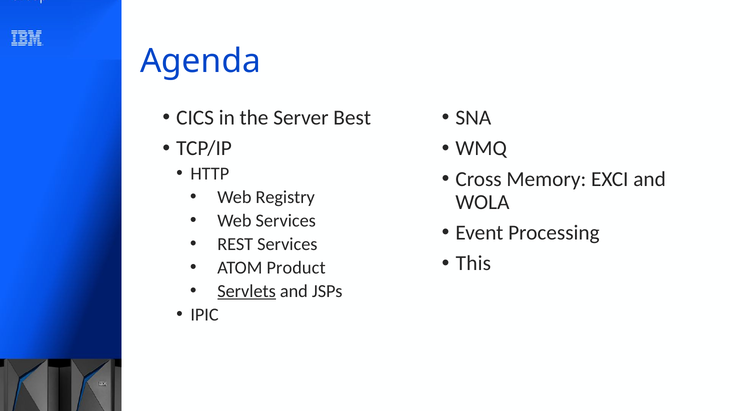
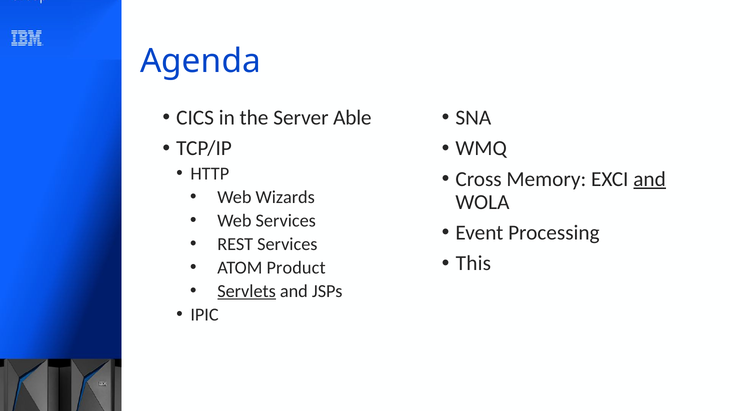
Best: Best -> Able (352, 118)
and underline: none -> present (650, 179)
Registry: Registry -> Wizards (285, 197)
